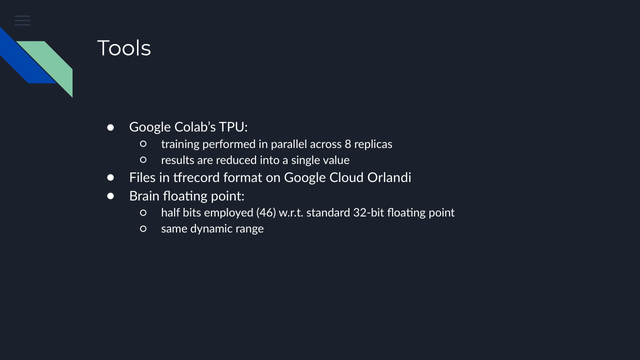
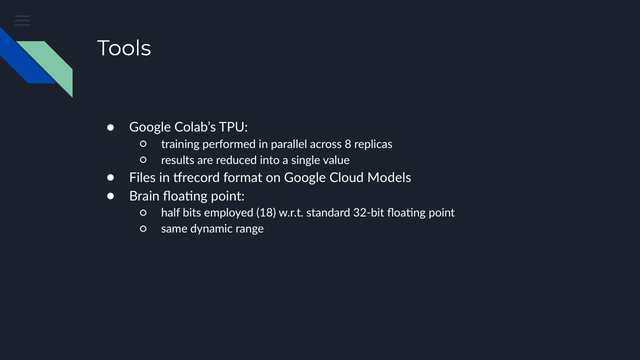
Orlandi: Orlandi -> Models (389, 178)
46: 46 -> 18 (266, 213)
